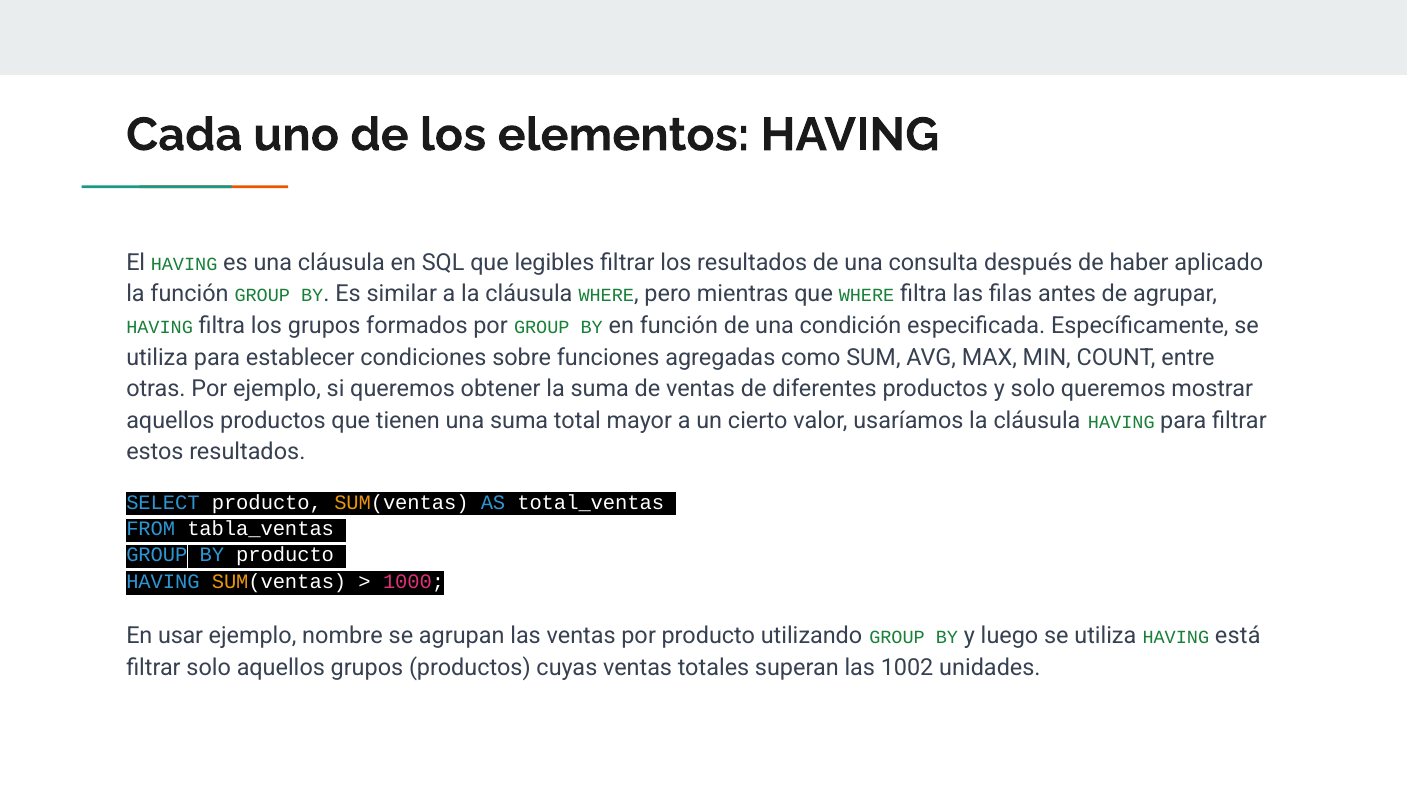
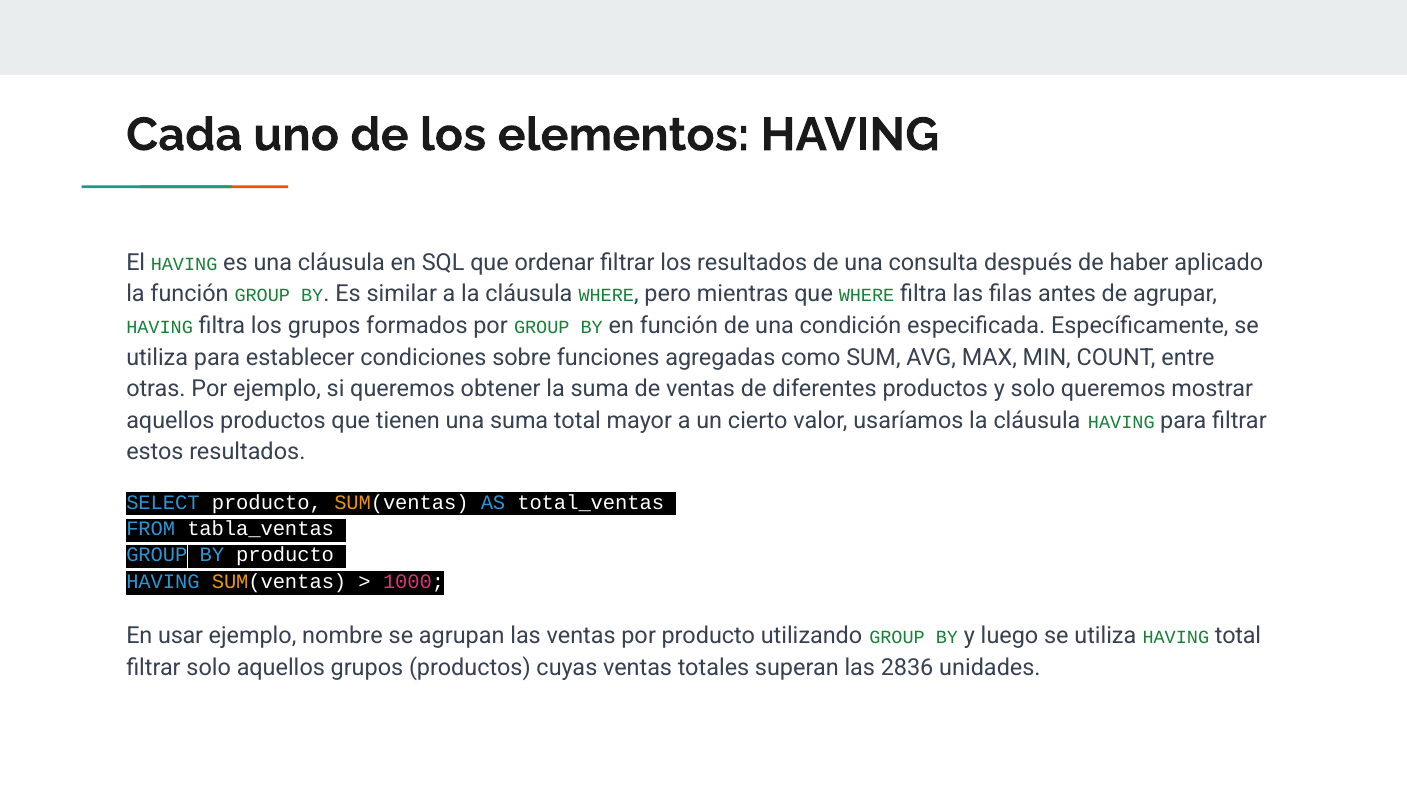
legibles: legibles -> ordenar (554, 263)
HAVING está: está -> total (1238, 636)
1002: 1002 -> 2836 (907, 668)
